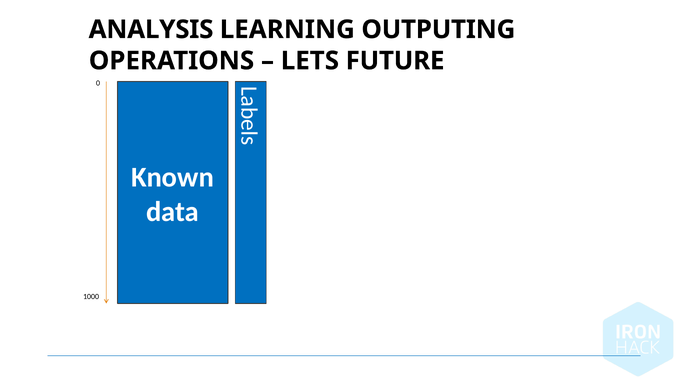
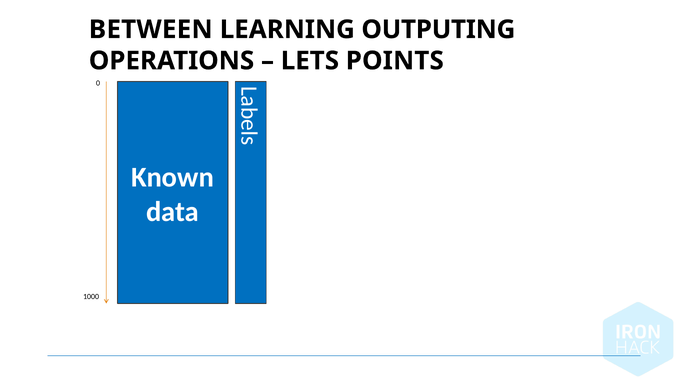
ANALYSIS: ANALYSIS -> BETWEEN (151, 30)
FUTURE: FUTURE -> POINTS (395, 61)
